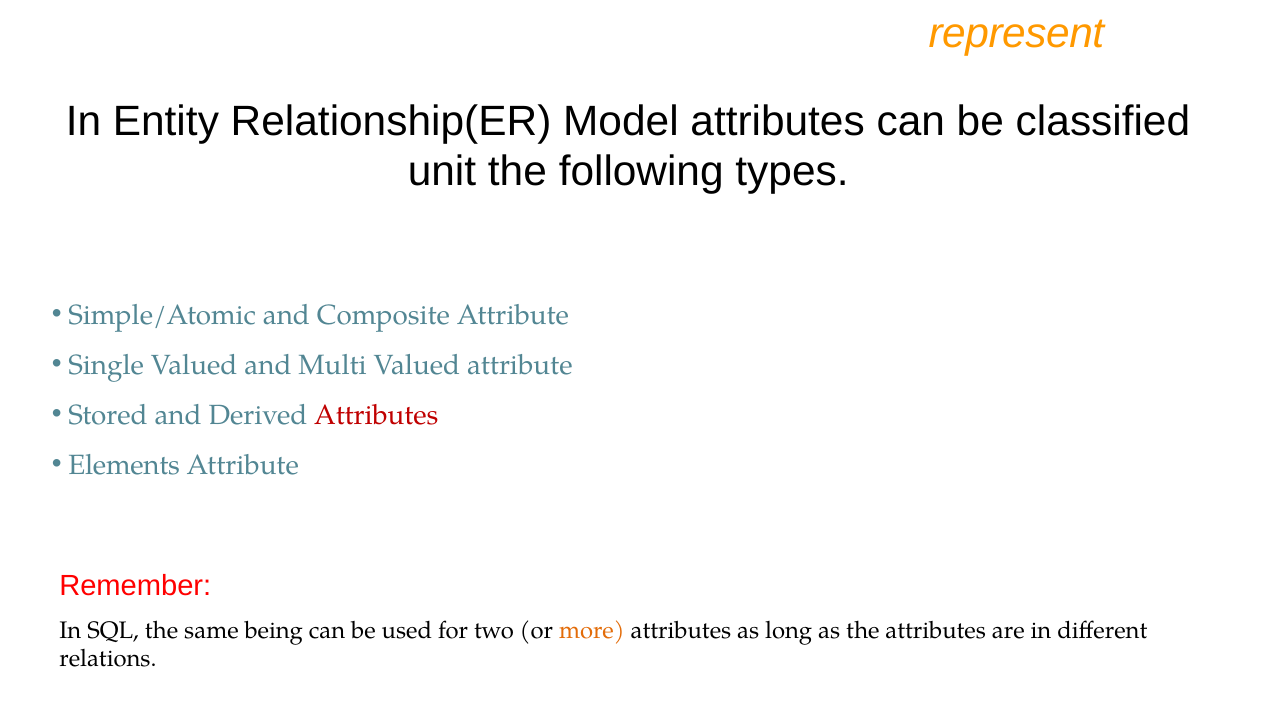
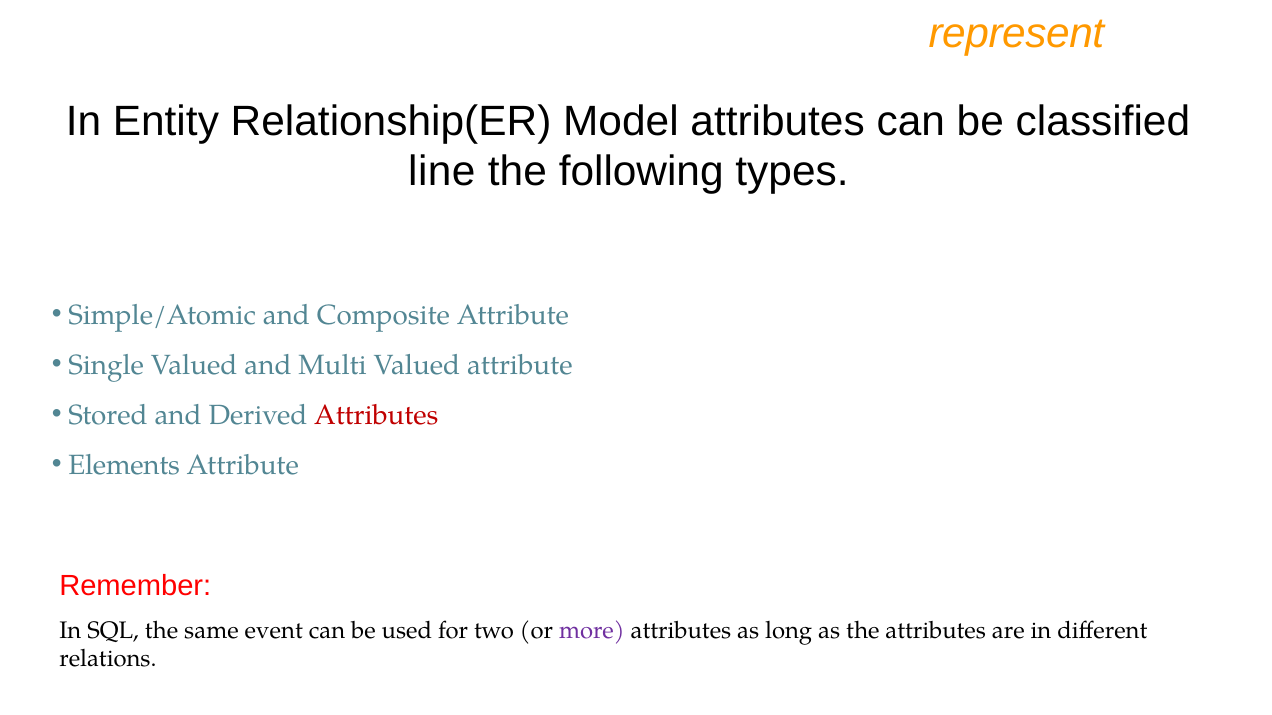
unit: unit -> line (442, 172)
being: being -> event (274, 631)
more colour: orange -> purple (592, 631)
